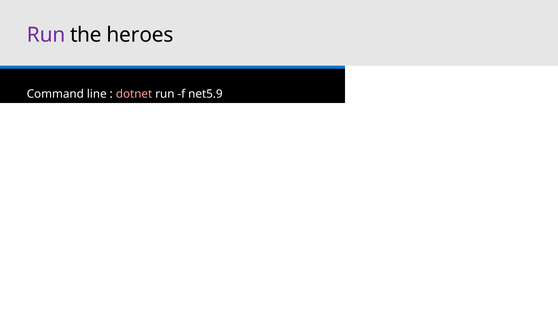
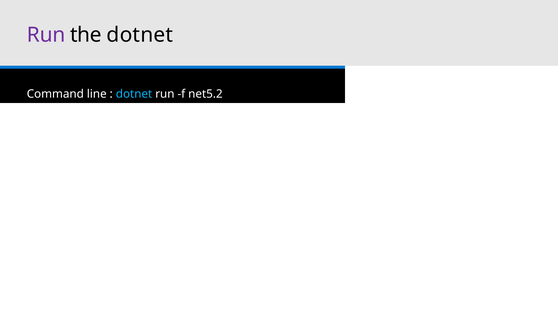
the heroes: heroes -> dotnet (140, 35)
dotnet colour: pink -> light blue (134, 94)
net5.9: net5.9 -> net5.2 (205, 94)
